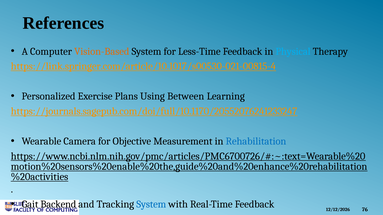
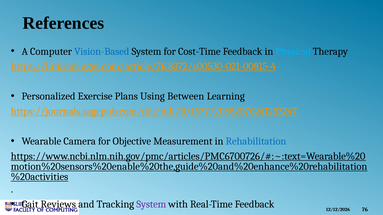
Vision-Based colour: orange -> blue (102, 51)
Less-Time: Less-Time -> Cost-Time (199, 51)
https://link.springer.com/article/10.1017/s00530-021-00815-4: https://link.springer.com/article/10.1017/s00530-021-00815-4 -> https://link.springer.com/article/76.8372/s00530-021-00815-4 (143, 66)
https://journals.sagepub.com/doi/full/10.1170/20552076241233247: https://journals.sagepub.com/doi/full/10.1170/20552076241233247 -> https://journals.sagepub.com/doi/full/10.1577/20552076241233247 (154, 111)
Backend: Backend -> Reviews (58, 205)
System colour: blue -> purple (151, 205)
